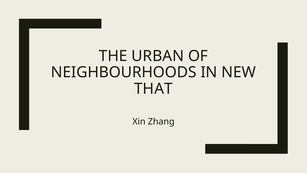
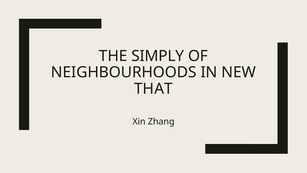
URBAN: URBAN -> SIMPLY (158, 56)
